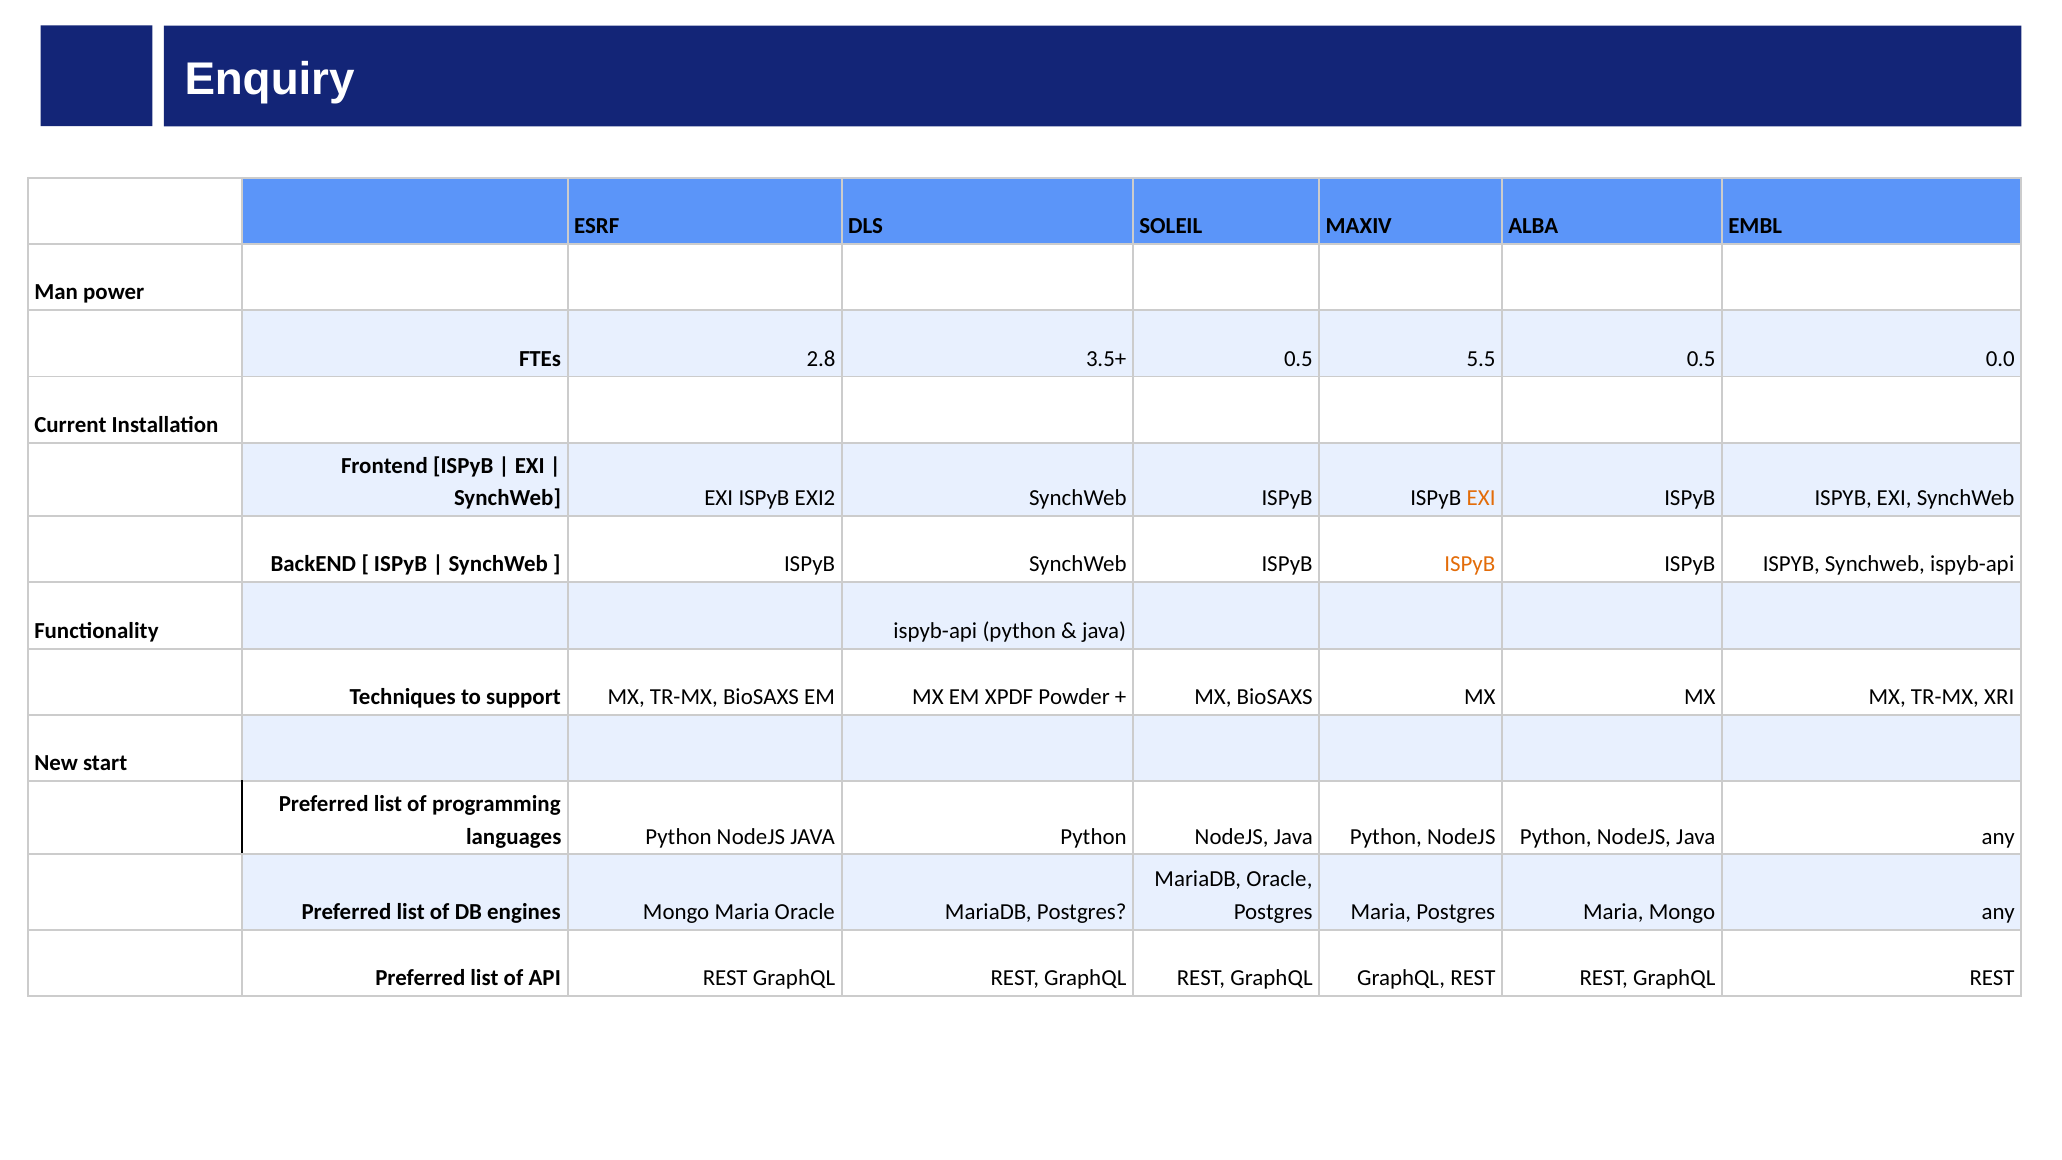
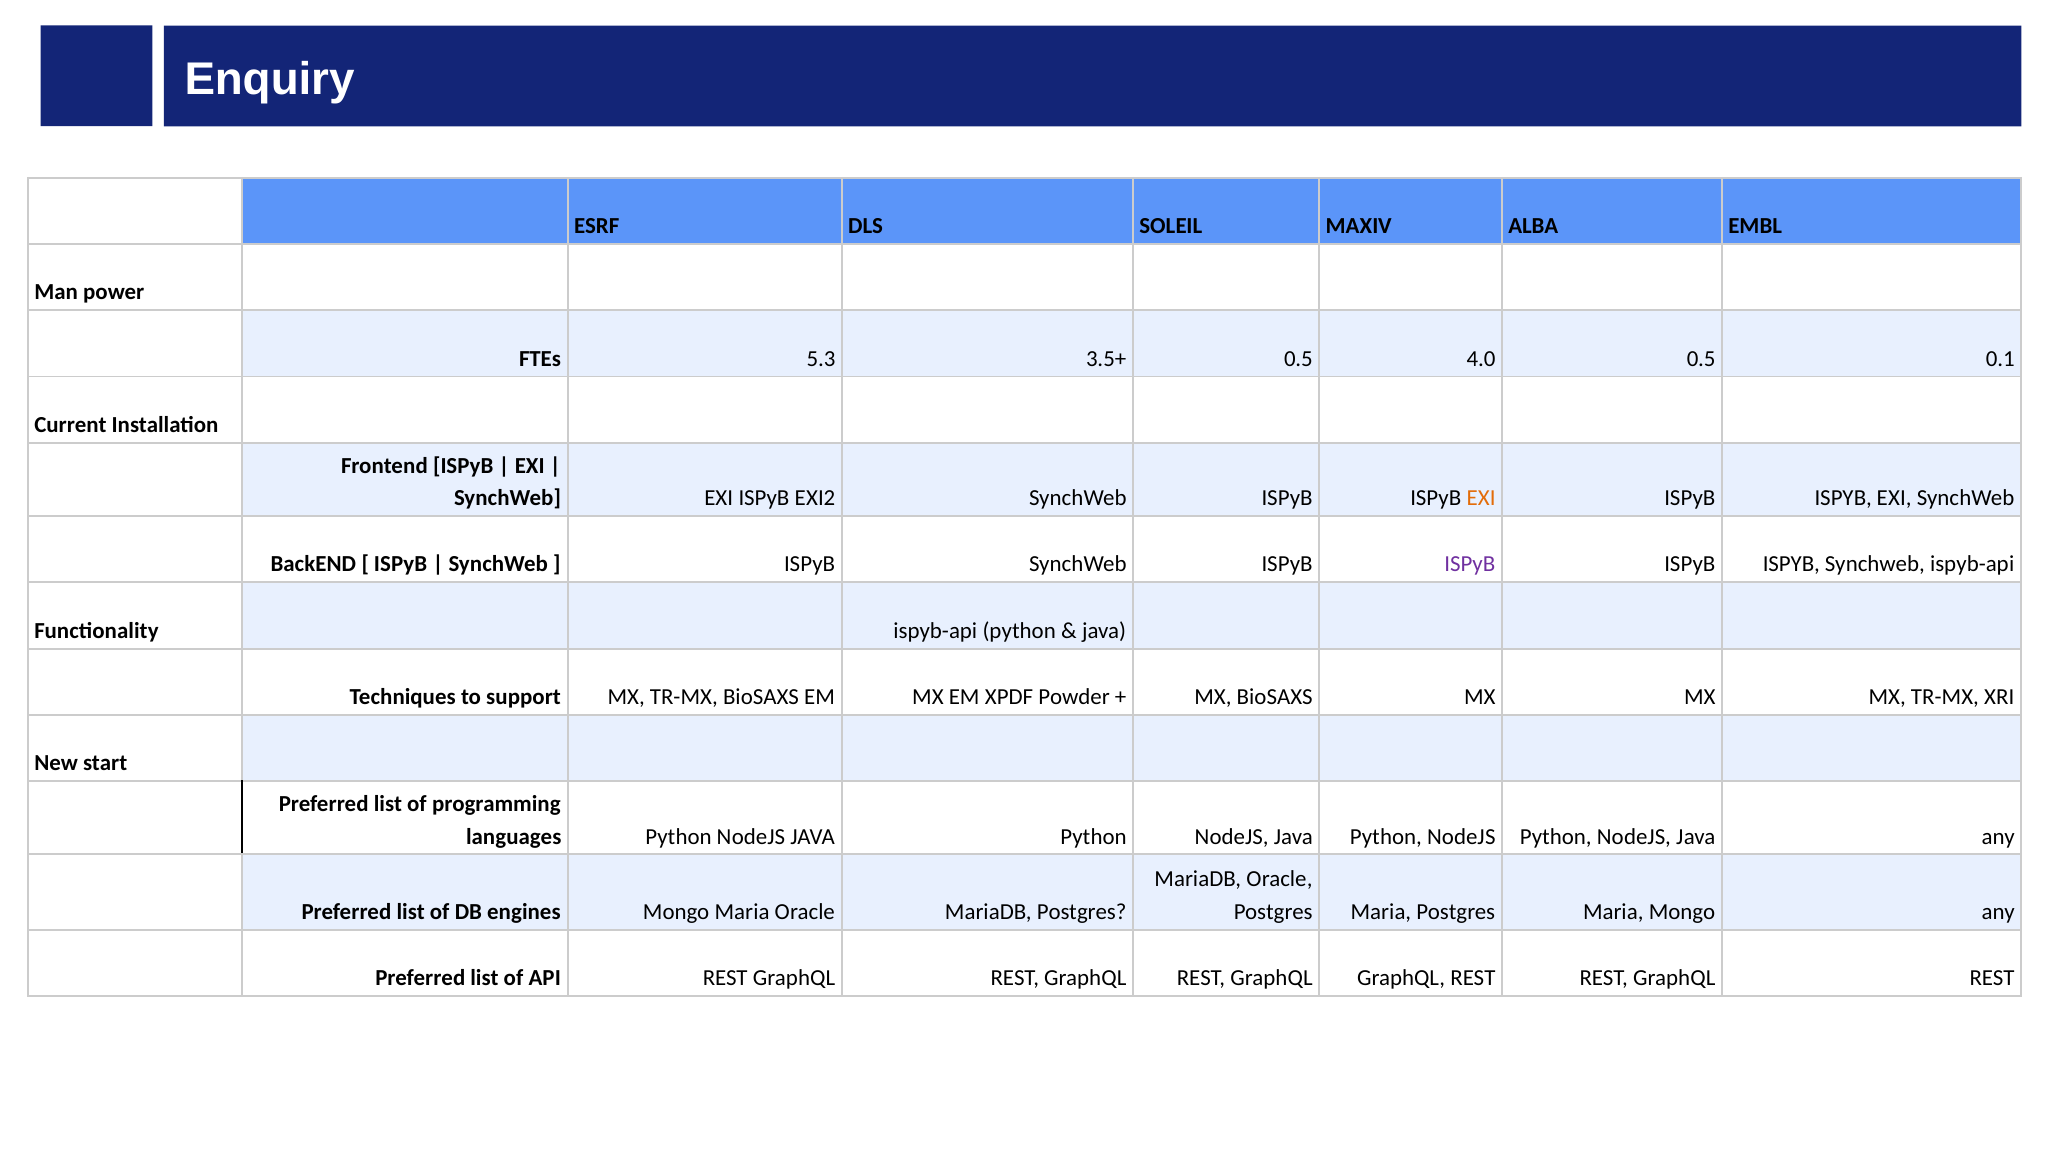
2.8: 2.8 -> 5.3 (821, 359)
5.5: 5.5 -> 4.0 (1481, 359)
0.0: 0.0 -> 0.1 (2000, 359)
ISPyB colour: orange -> purple (1470, 564)
